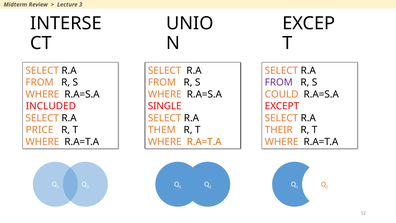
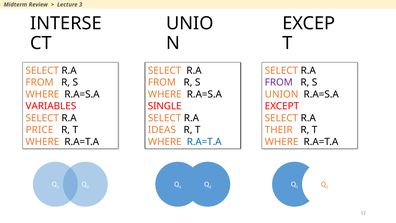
COULD: COULD -> UNION (282, 94)
INCLUDED: INCLUDED -> VARIABLES (51, 106)
THEM: THEM -> IDEAS (162, 130)
R.A=T.A colour: orange -> blue (204, 142)
